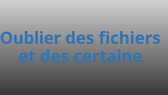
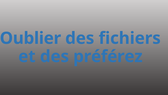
certaine: certaine -> préférez (108, 56)
